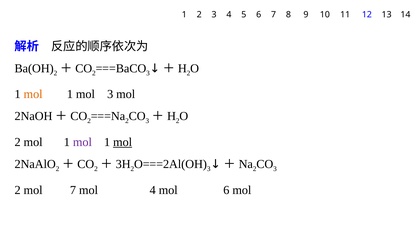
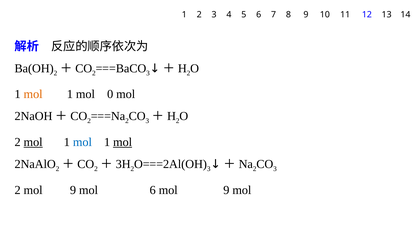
mol 3: 3 -> 0 (110, 94)
mol underline: none -> present (33, 142)
mol colour: purple -> blue (82, 142)
2 mol 7: 7 -> 9 (73, 190)
mol 4: 4 -> 6 (153, 190)
6: 6 -> 9 (226, 190)
